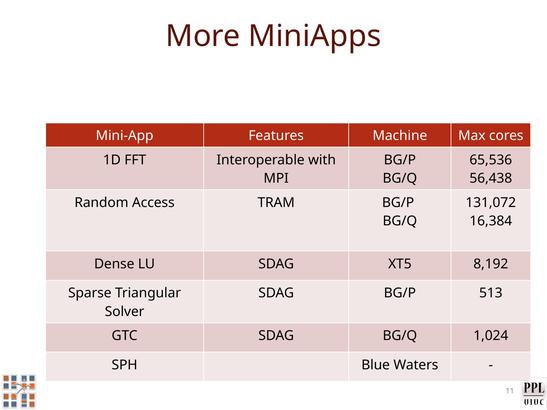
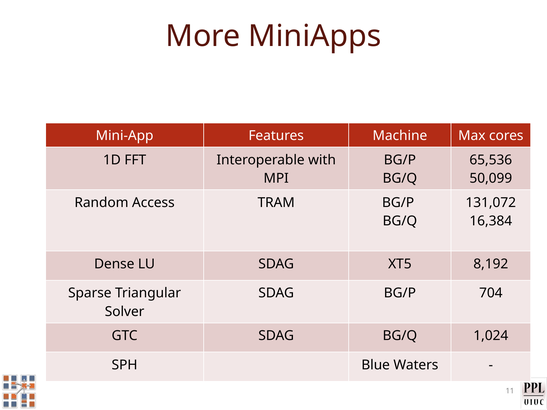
56,438: 56,438 -> 50,099 (491, 179)
513: 513 -> 704 (491, 293)
